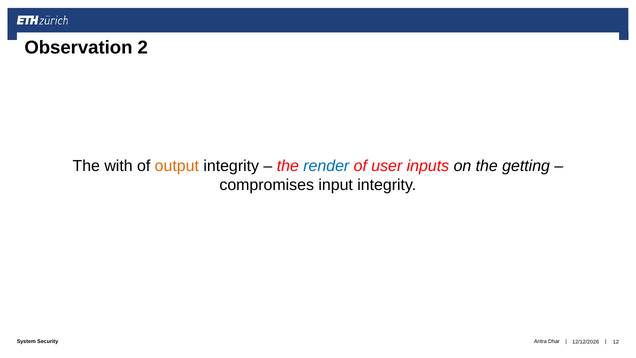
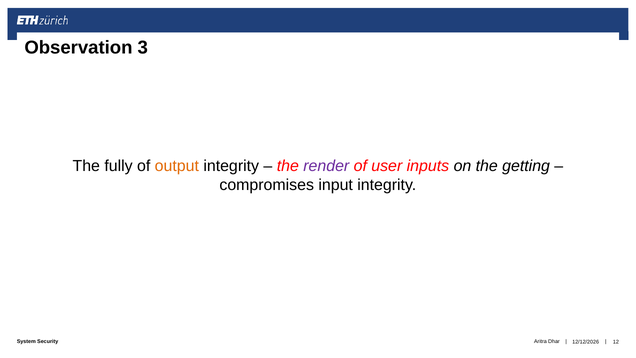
2: 2 -> 3 (143, 48)
with: with -> fully (119, 166)
render colour: blue -> purple (326, 166)
